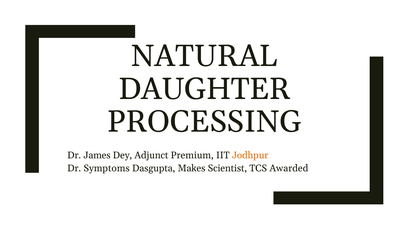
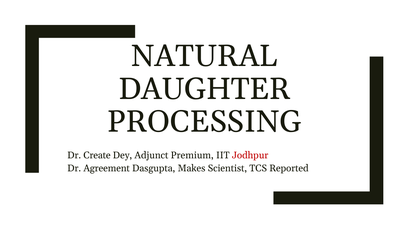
James: James -> Create (97, 155)
Jodhpur colour: orange -> red (250, 155)
Symptoms: Symptoms -> Agreement (107, 168)
Awarded: Awarded -> Reported (289, 168)
